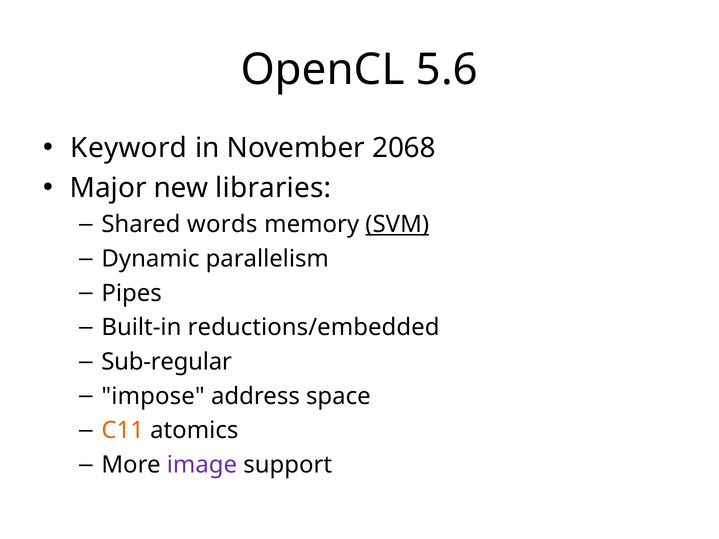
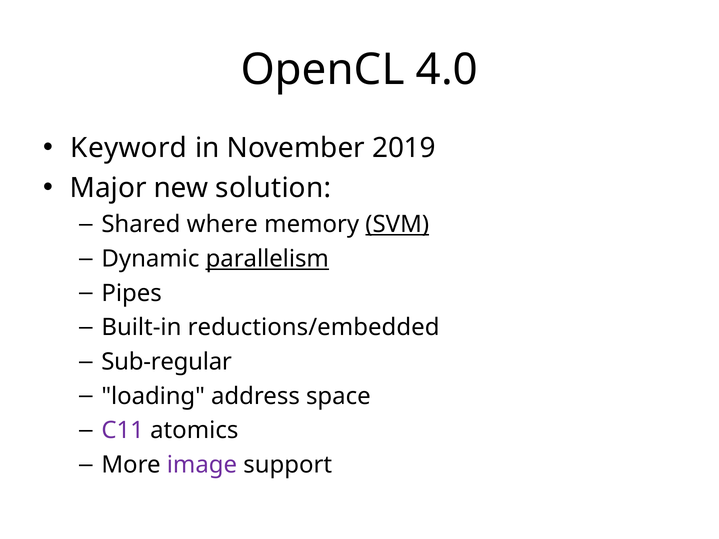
5.6: 5.6 -> 4.0 (447, 70)
2068: 2068 -> 2019 (404, 148)
libraries: libraries -> solution (273, 188)
words: words -> where (222, 225)
parallelism underline: none -> present (267, 259)
impose: impose -> loading (153, 396)
C11 colour: orange -> purple (123, 431)
